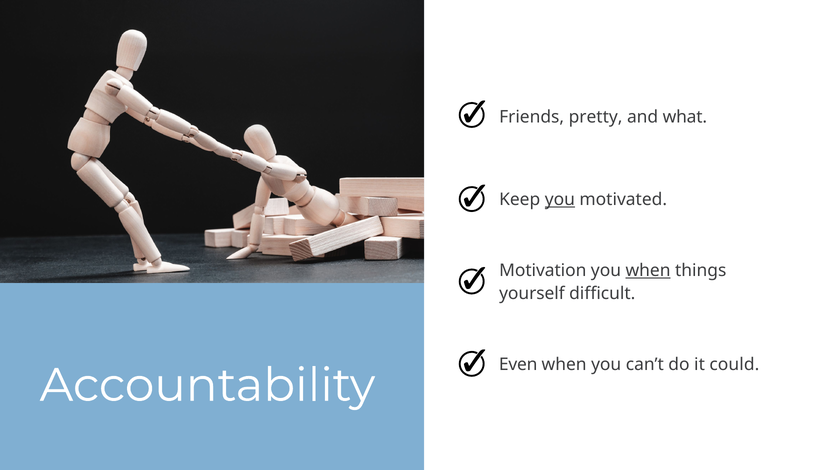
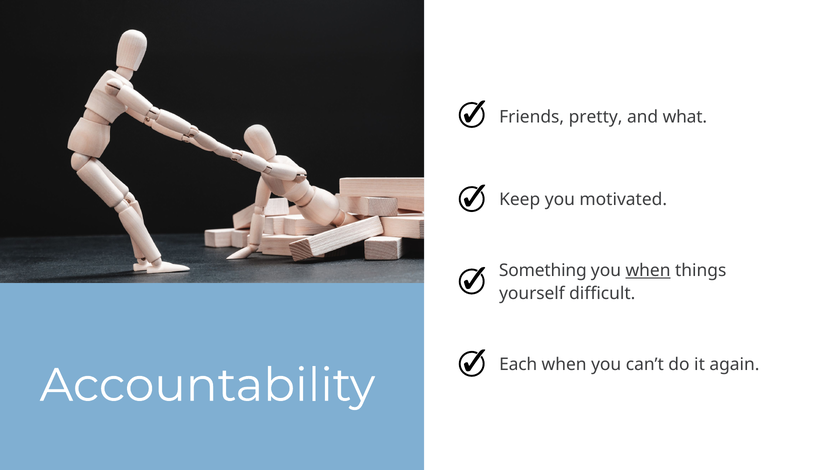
you underline: present -> none (560, 200)
Motivation: Motivation -> Something (543, 271)
Even: Even -> Each (518, 364)
could: could -> again (734, 364)
